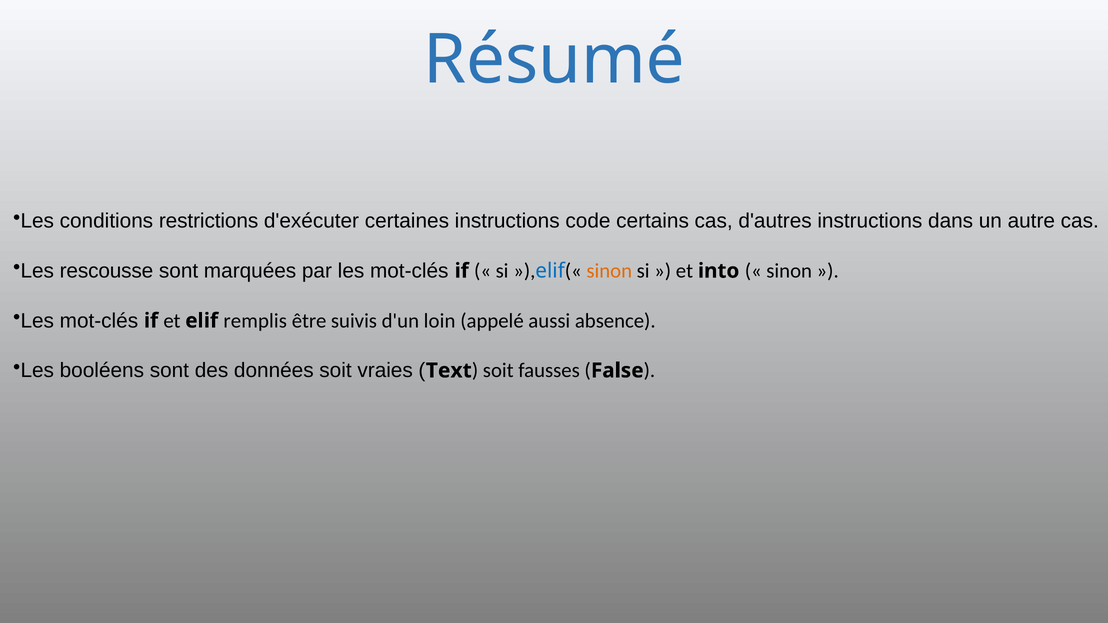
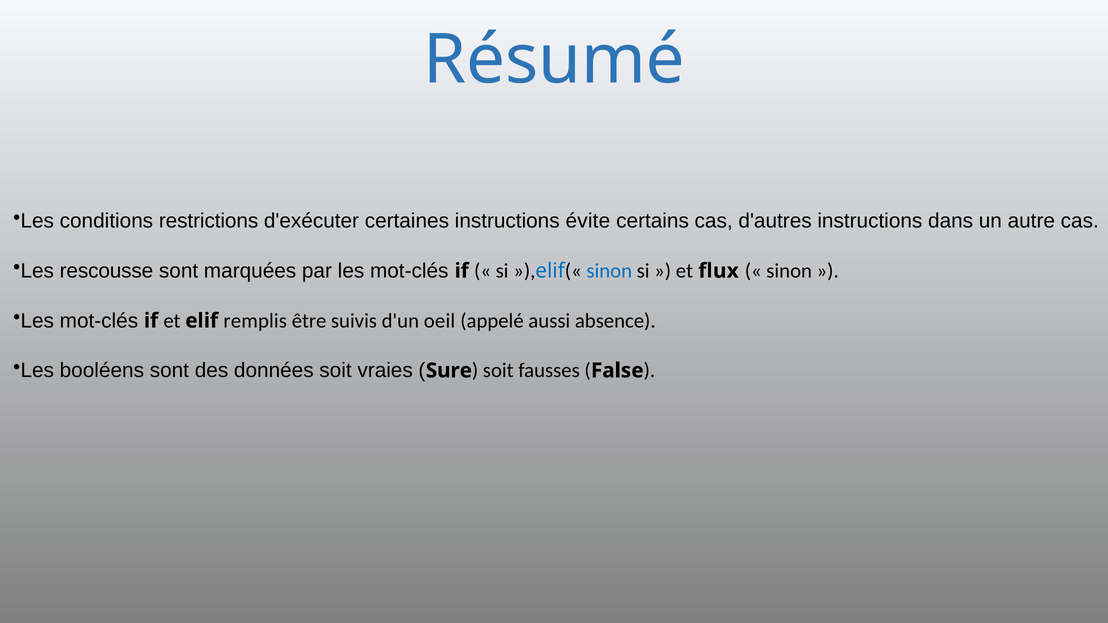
code: code -> évite (588, 221)
sinon colour: orange -> blue (609, 271)
into: into -> flux (719, 271)
loin: loin -> oeil (440, 321)
Text: Text -> Sure (449, 371)
